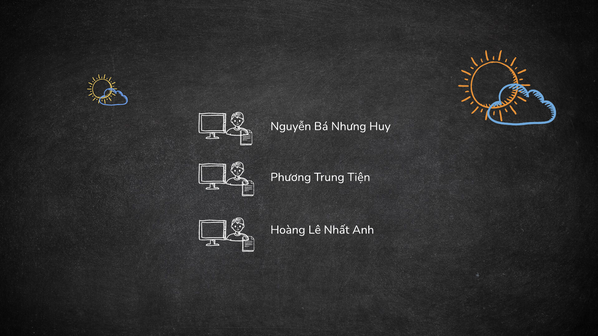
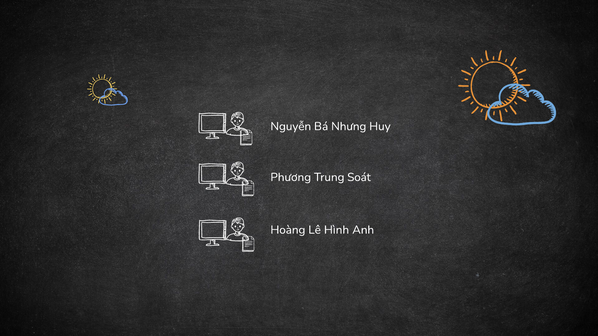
Tiện: Tiện -> Soát (359, 177)
Nhất: Nhất -> Hình (337, 230)
